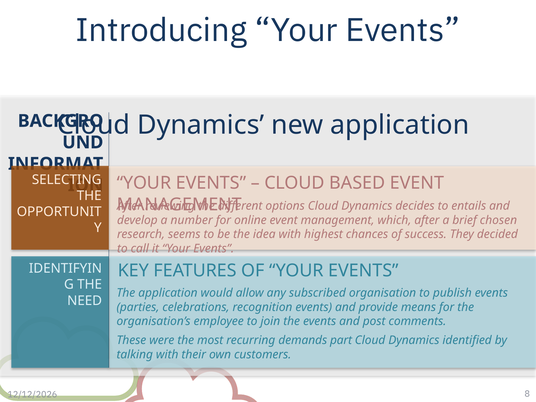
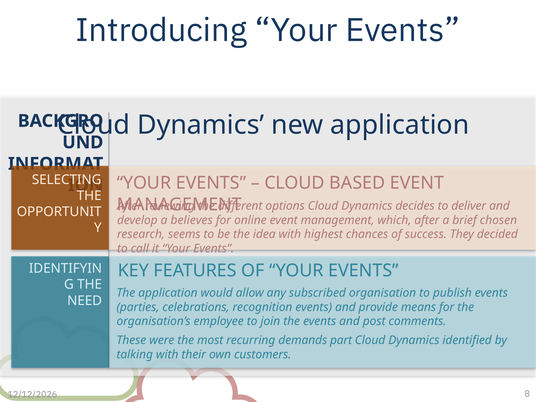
entails: entails -> deliver (469, 206)
number: number -> believes (192, 220)
